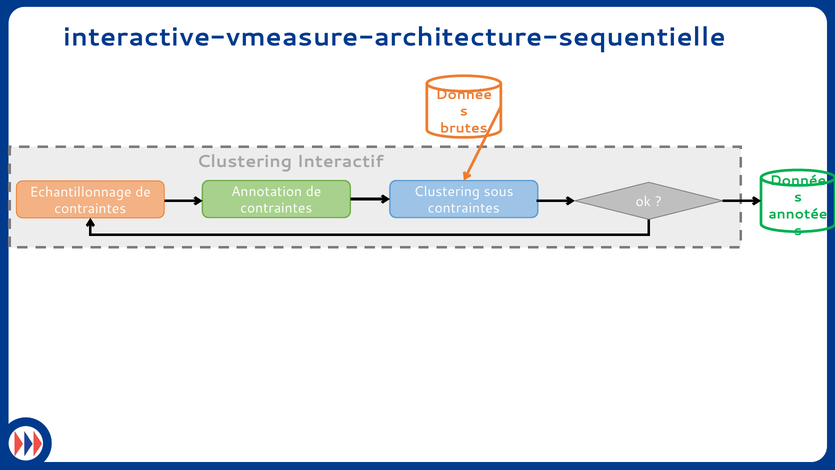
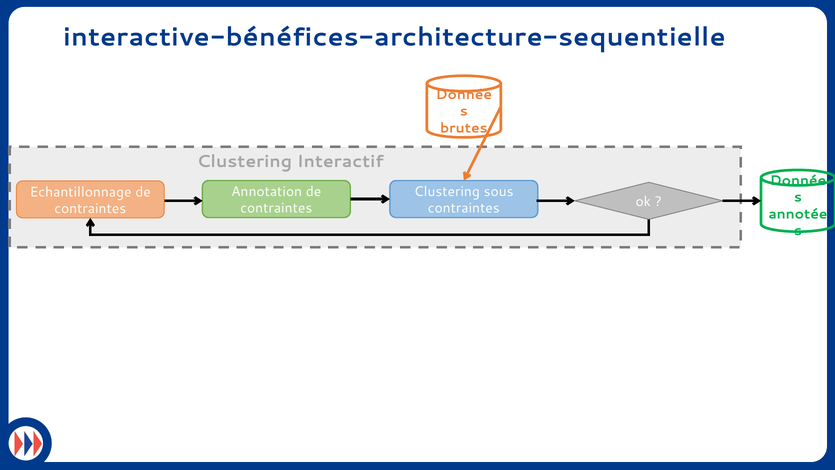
interactive-vmeasure-architecture-sequentielle: interactive-vmeasure-architecture-sequentielle -> interactive-bénéfices-architecture-sequentielle (395, 37)
